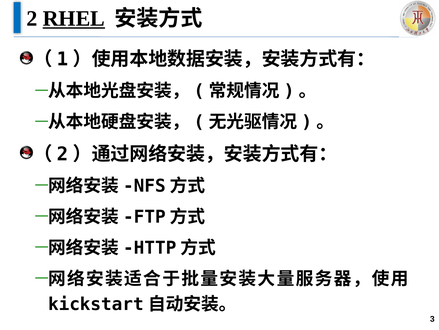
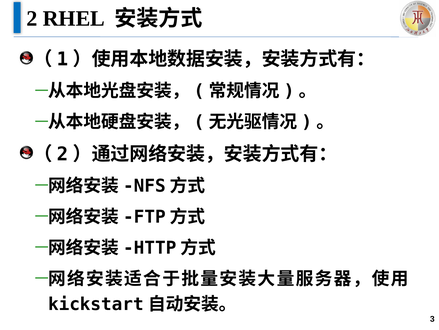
RHEL underline: present -> none (74, 19)
